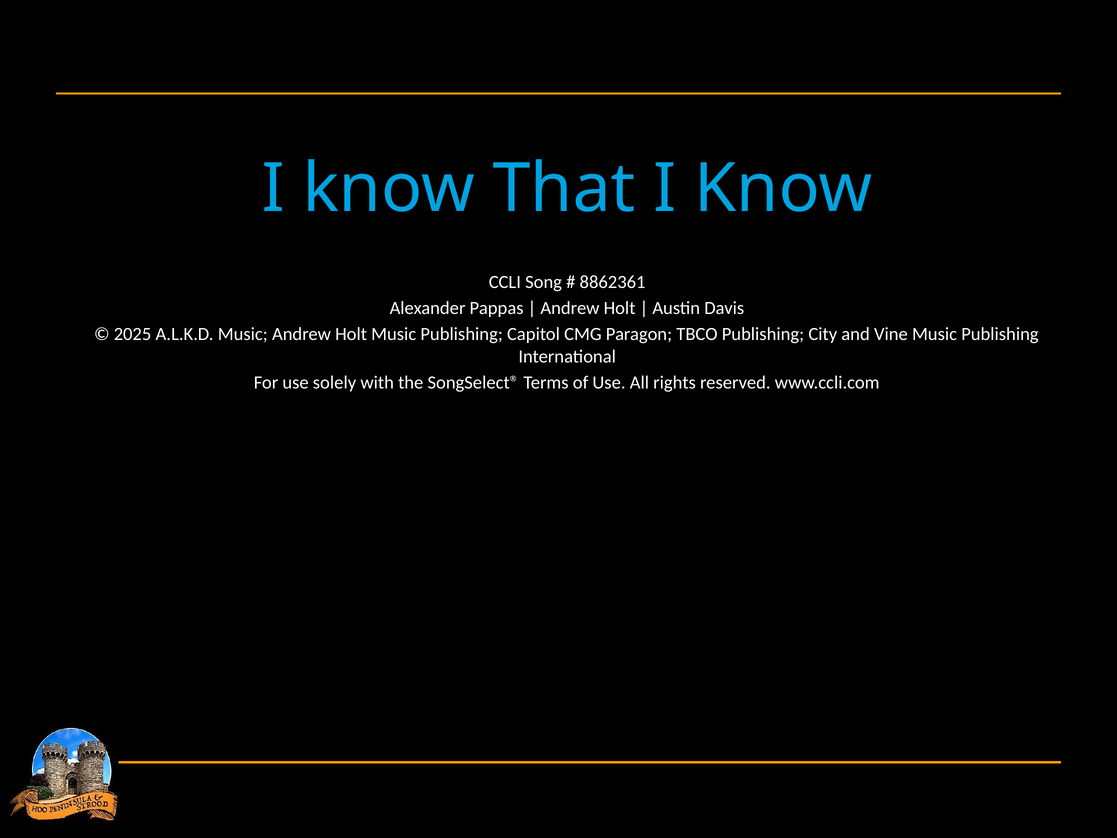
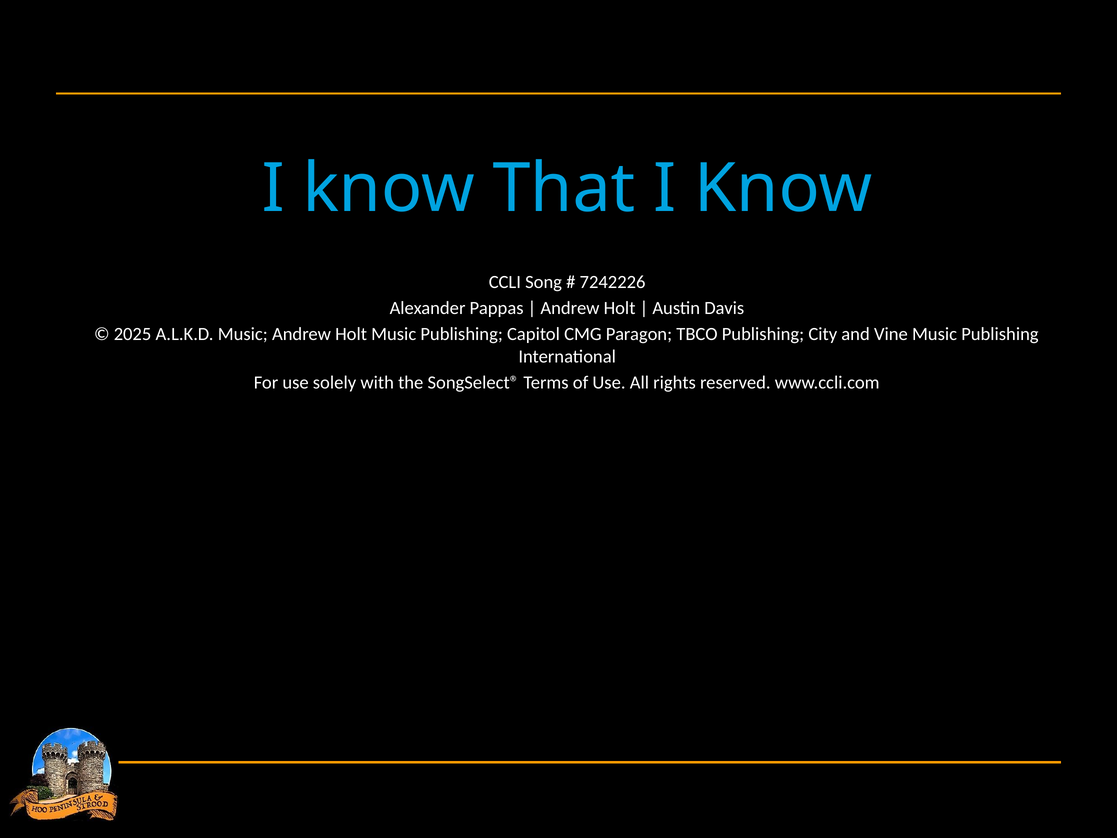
8862361: 8862361 -> 7242226 (613, 282)
